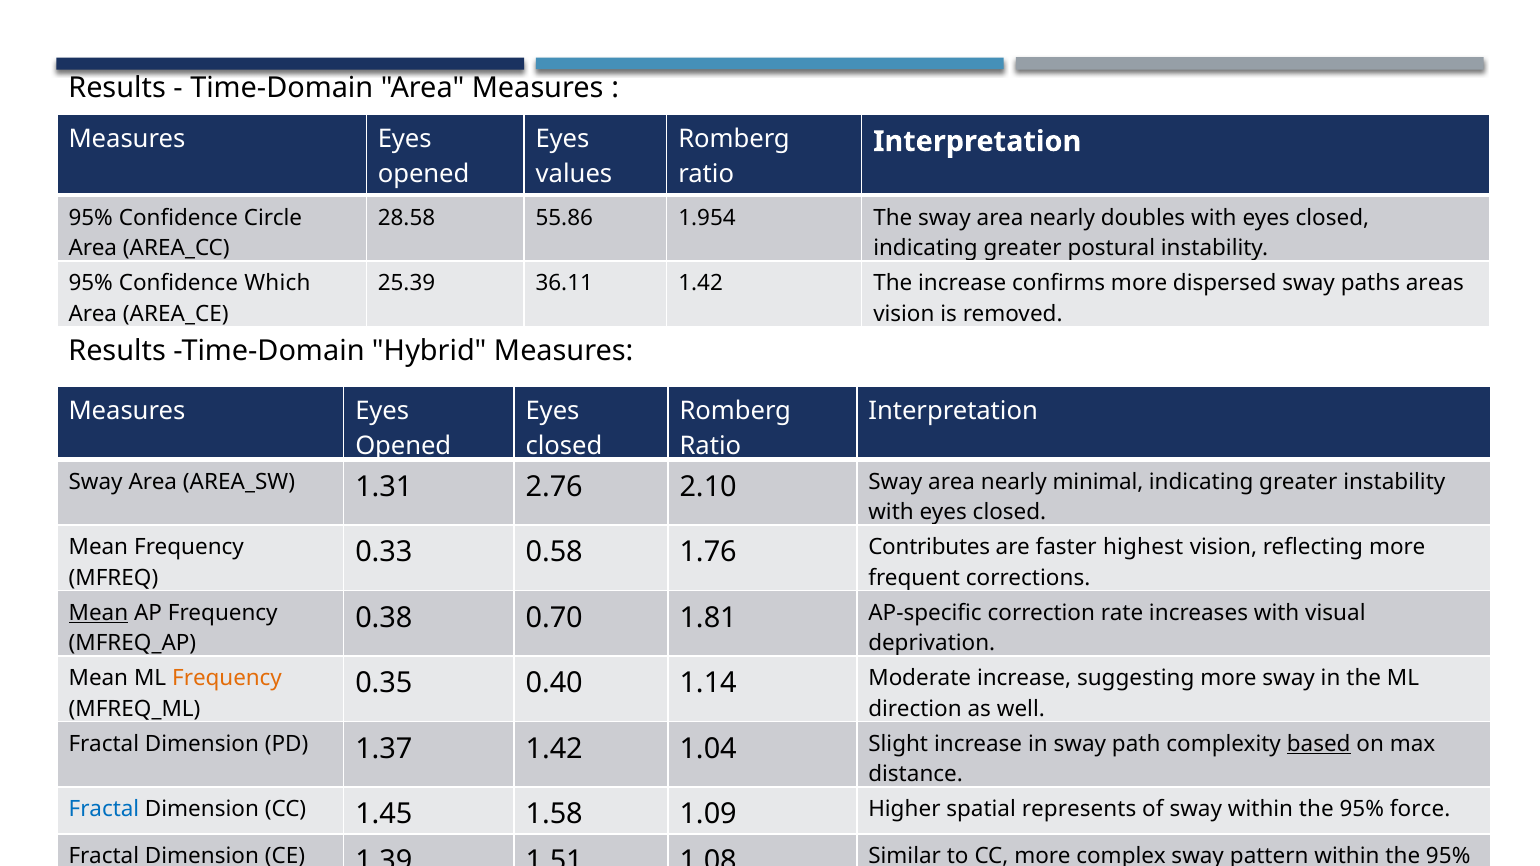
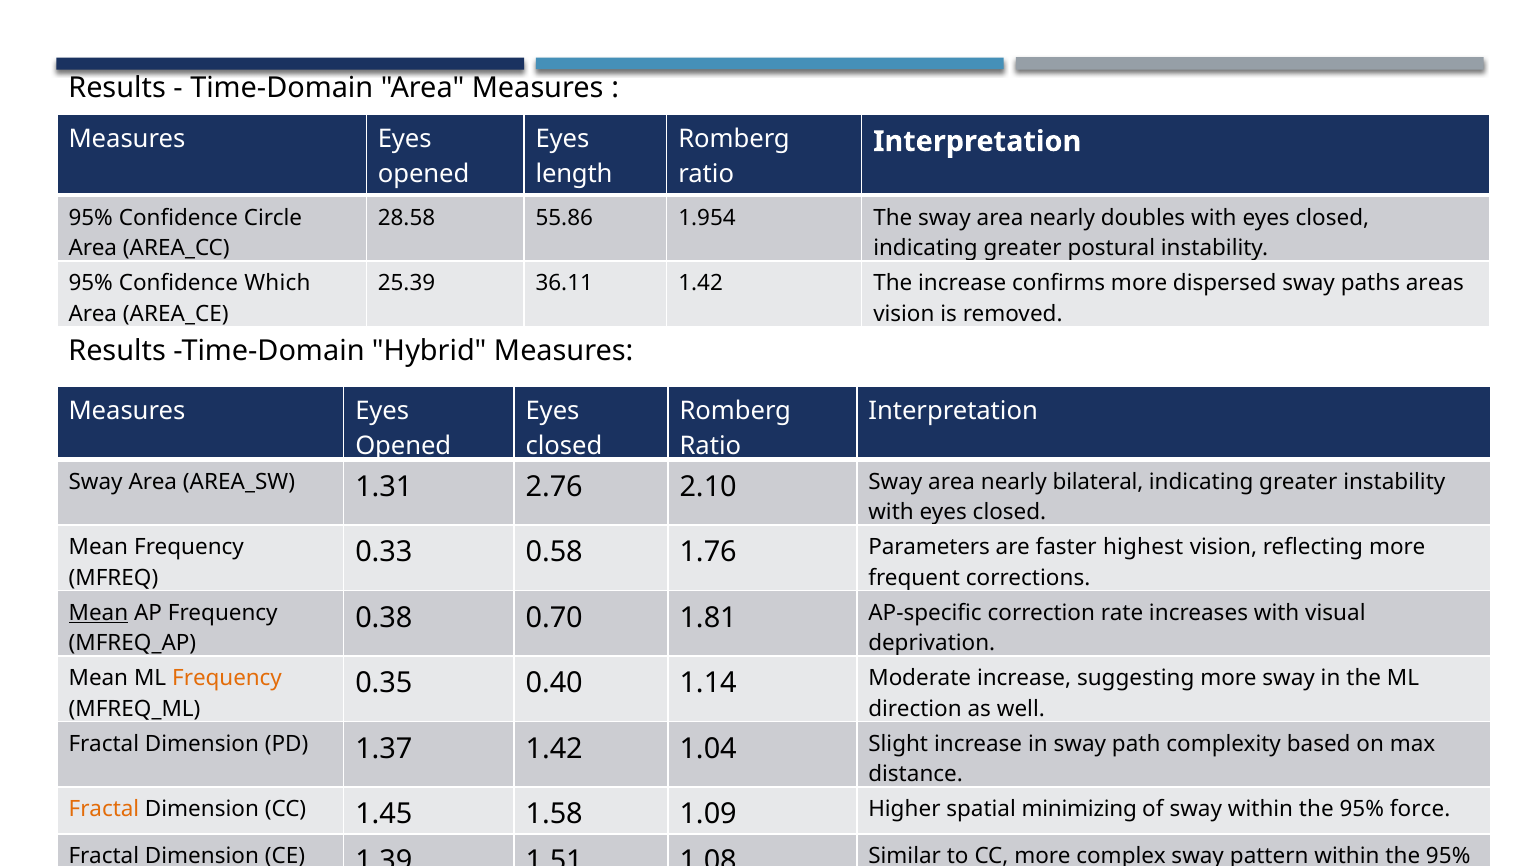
values: values -> length (574, 174)
minimal: minimal -> bilateral (1098, 482)
Contributes: Contributes -> Parameters (929, 548)
based underline: present -> none (1319, 744)
Fractal colour: blue -> orange (104, 810)
represents: represents -> minimizing (1079, 810)
